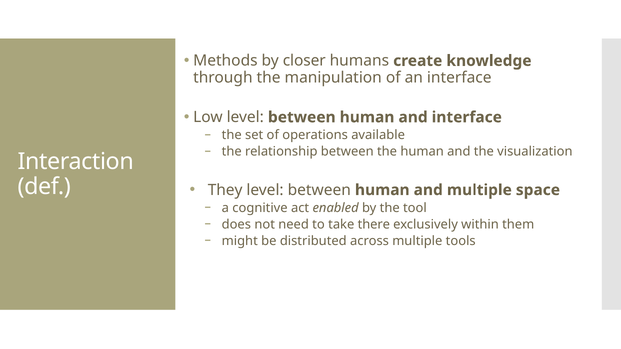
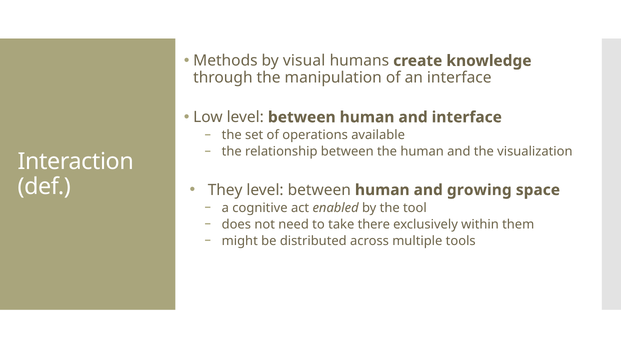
closer: closer -> visual (304, 61)
and multiple: multiple -> growing (479, 190)
